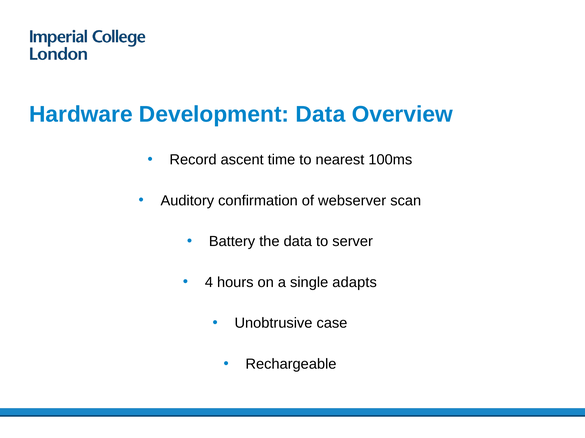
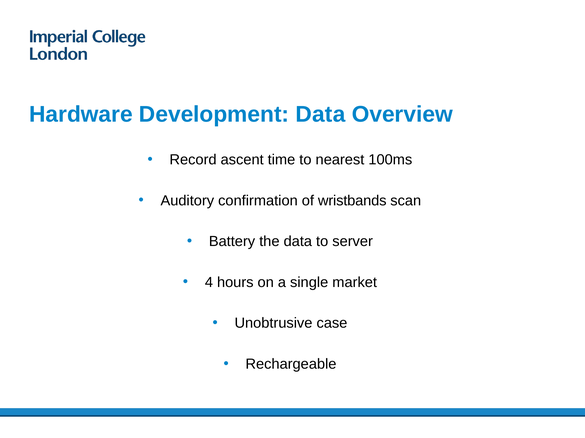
webserver: webserver -> wristbands (352, 201)
adapts: adapts -> market (355, 283)
